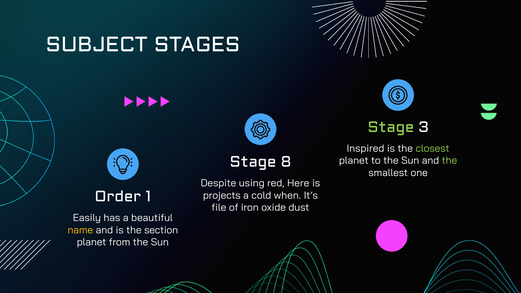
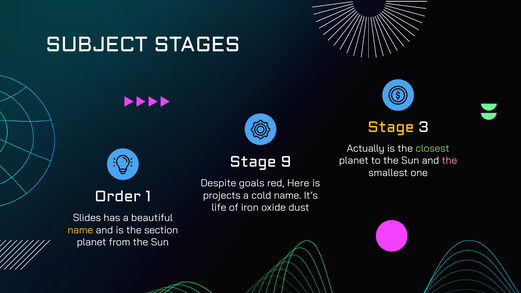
Stage colour: light green -> yellow (391, 127)
Inspired: Inspired -> Actually (366, 148)
8: 8 -> 9 (286, 162)
the colour: light green -> pink (449, 161)
using: using -> goals (252, 183)
cold when: when -> name (288, 195)
file: file -> life (219, 208)
Easily: Easily -> Slides (87, 218)
